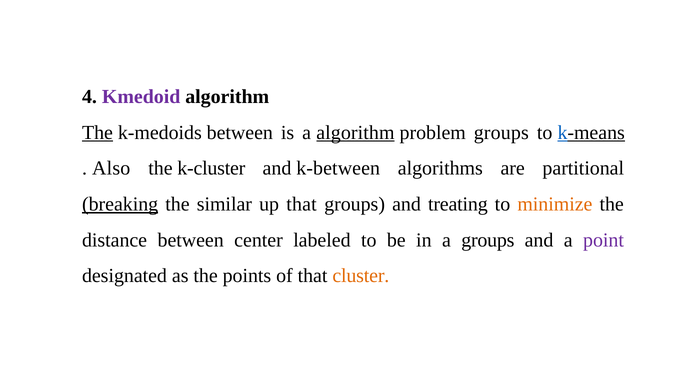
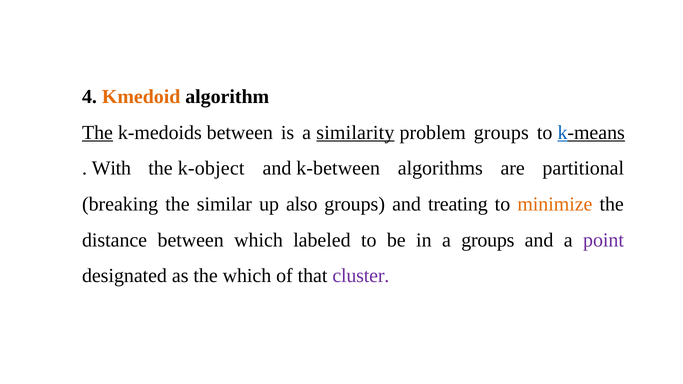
Kmedoid colour: purple -> orange (141, 97)
a algorithm: algorithm -> similarity (355, 132)
Also: Also -> With (111, 168)
k-cluster: k-cluster -> k-object (211, 168)
breaking underline: present -> none (120, 204)
up that: that -> also (302, 204)
between center: center -> which (259, 240)
the points: points -> which (247, 276)
cluster colour: orange -> purple (361, 276)
